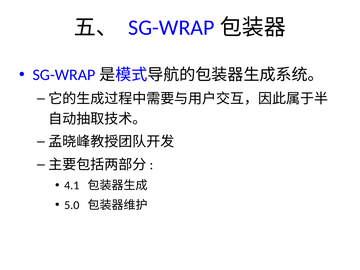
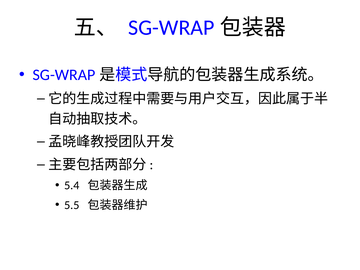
4.1: 4.1 -> 5.4 (72, 185)
5.0: 5.0 -> 5.5 (72, 205)
